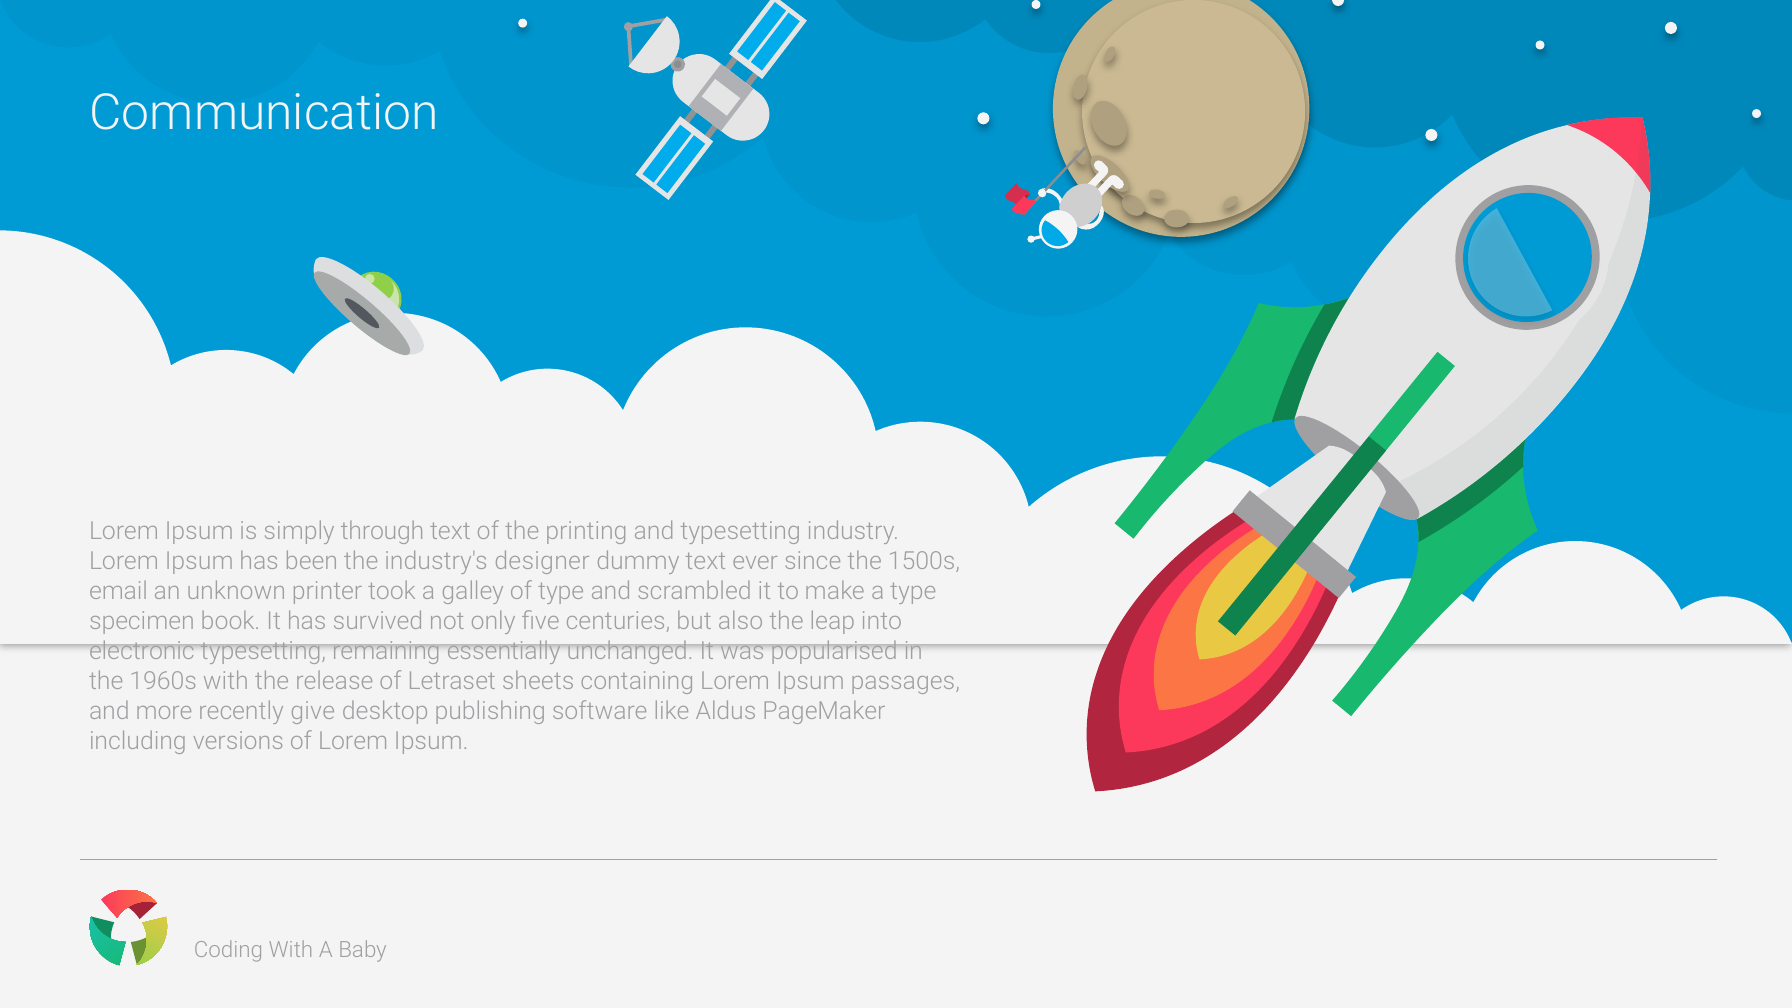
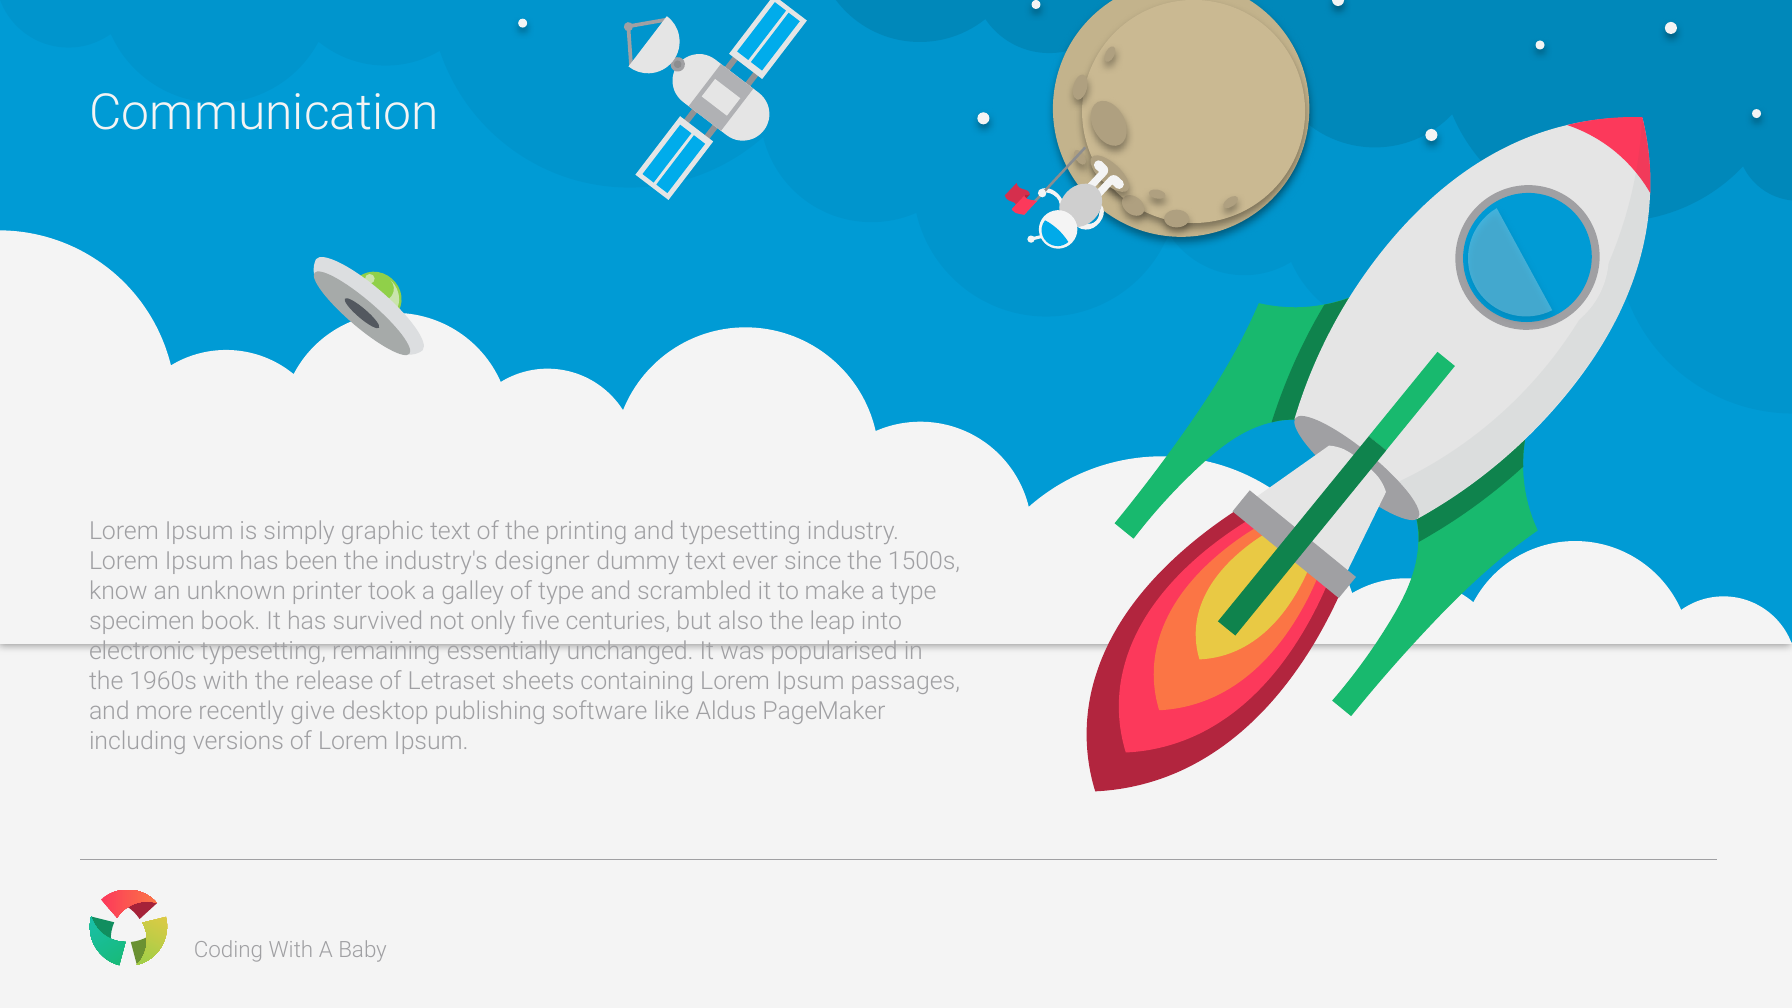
through: through -> graphic (382, 531)
email: email -> know (118, 591)
